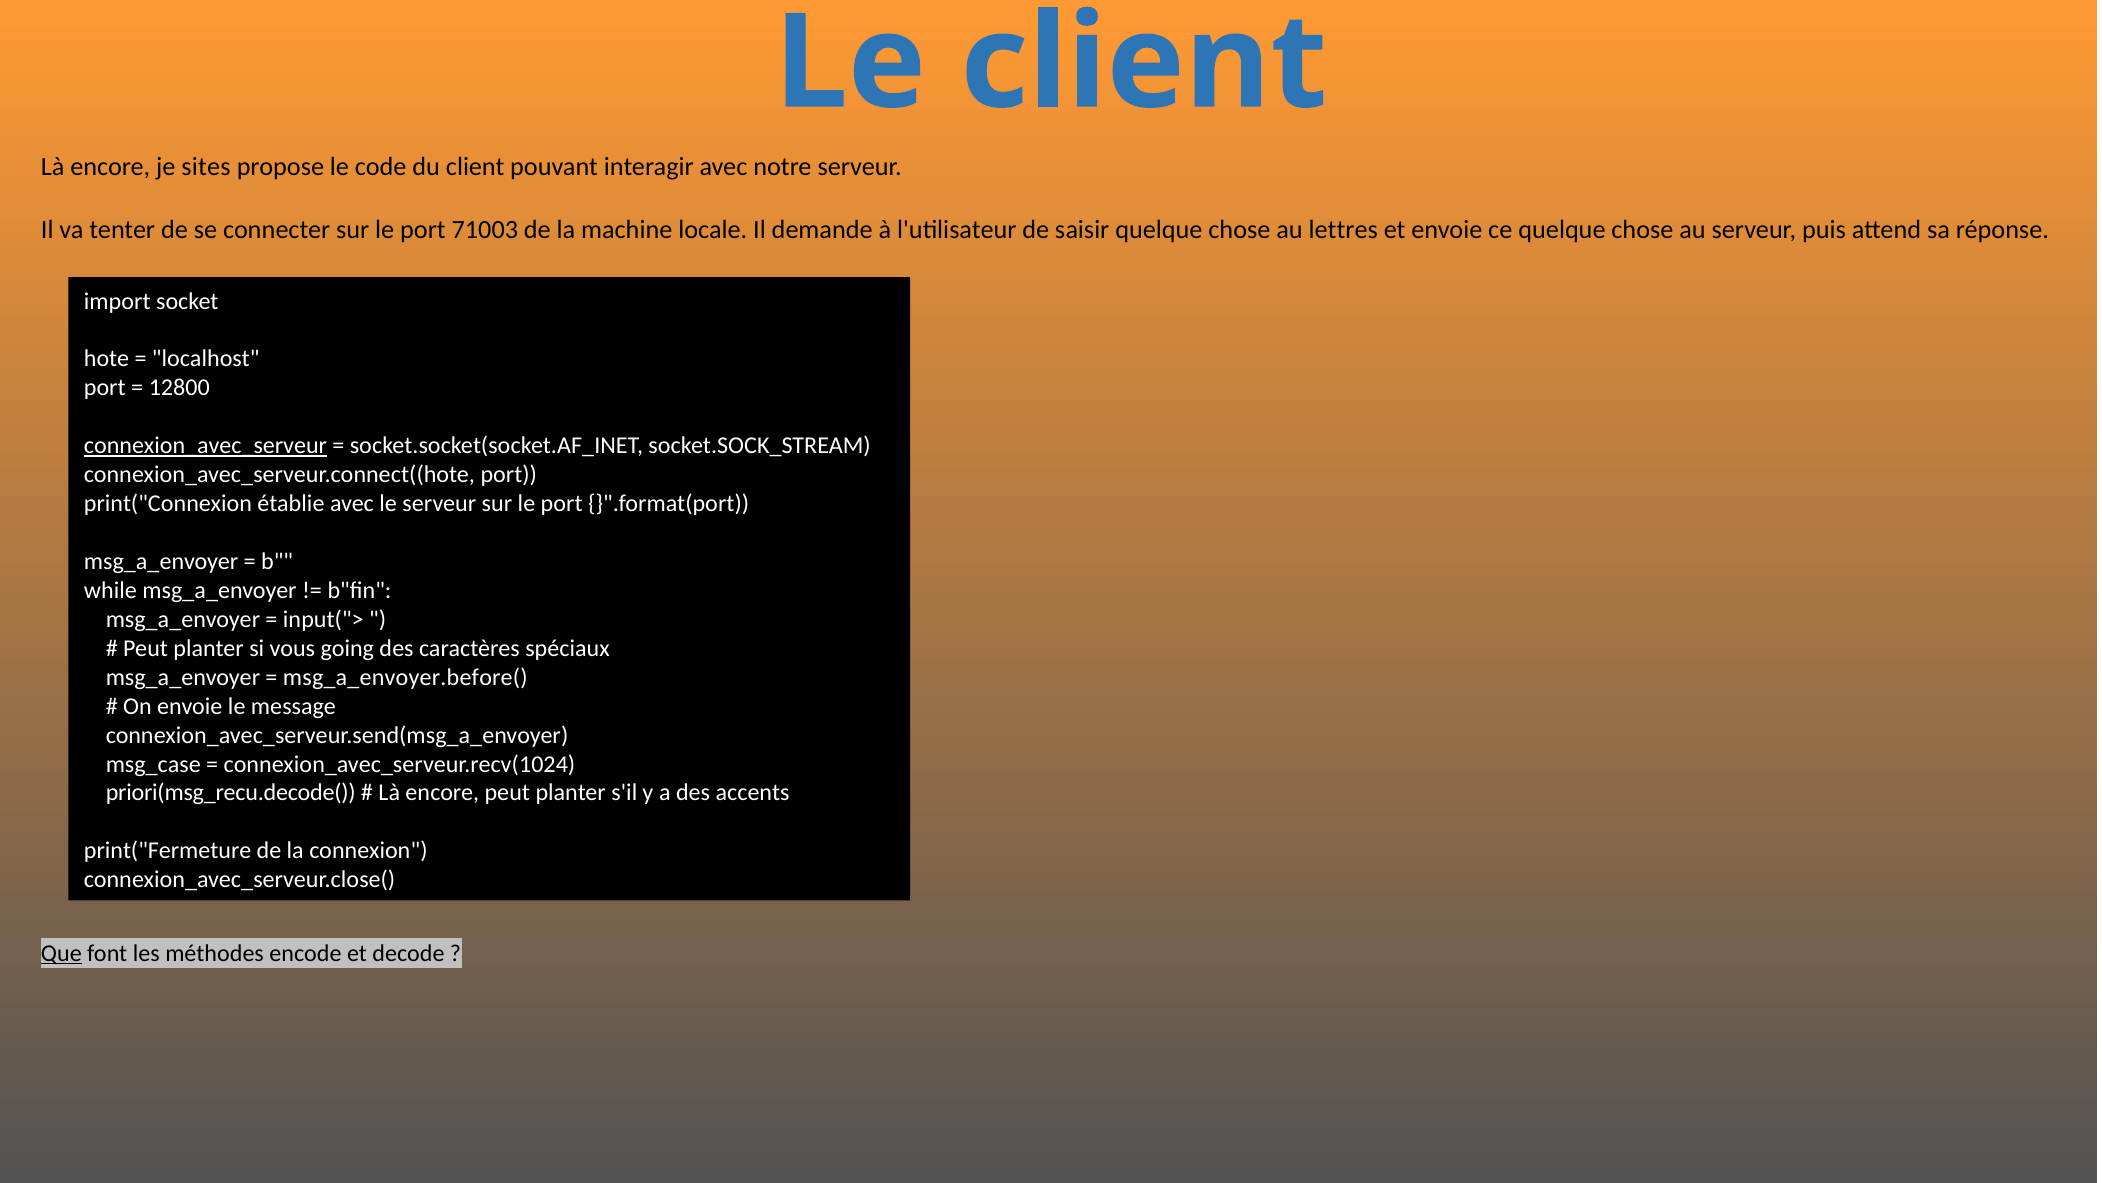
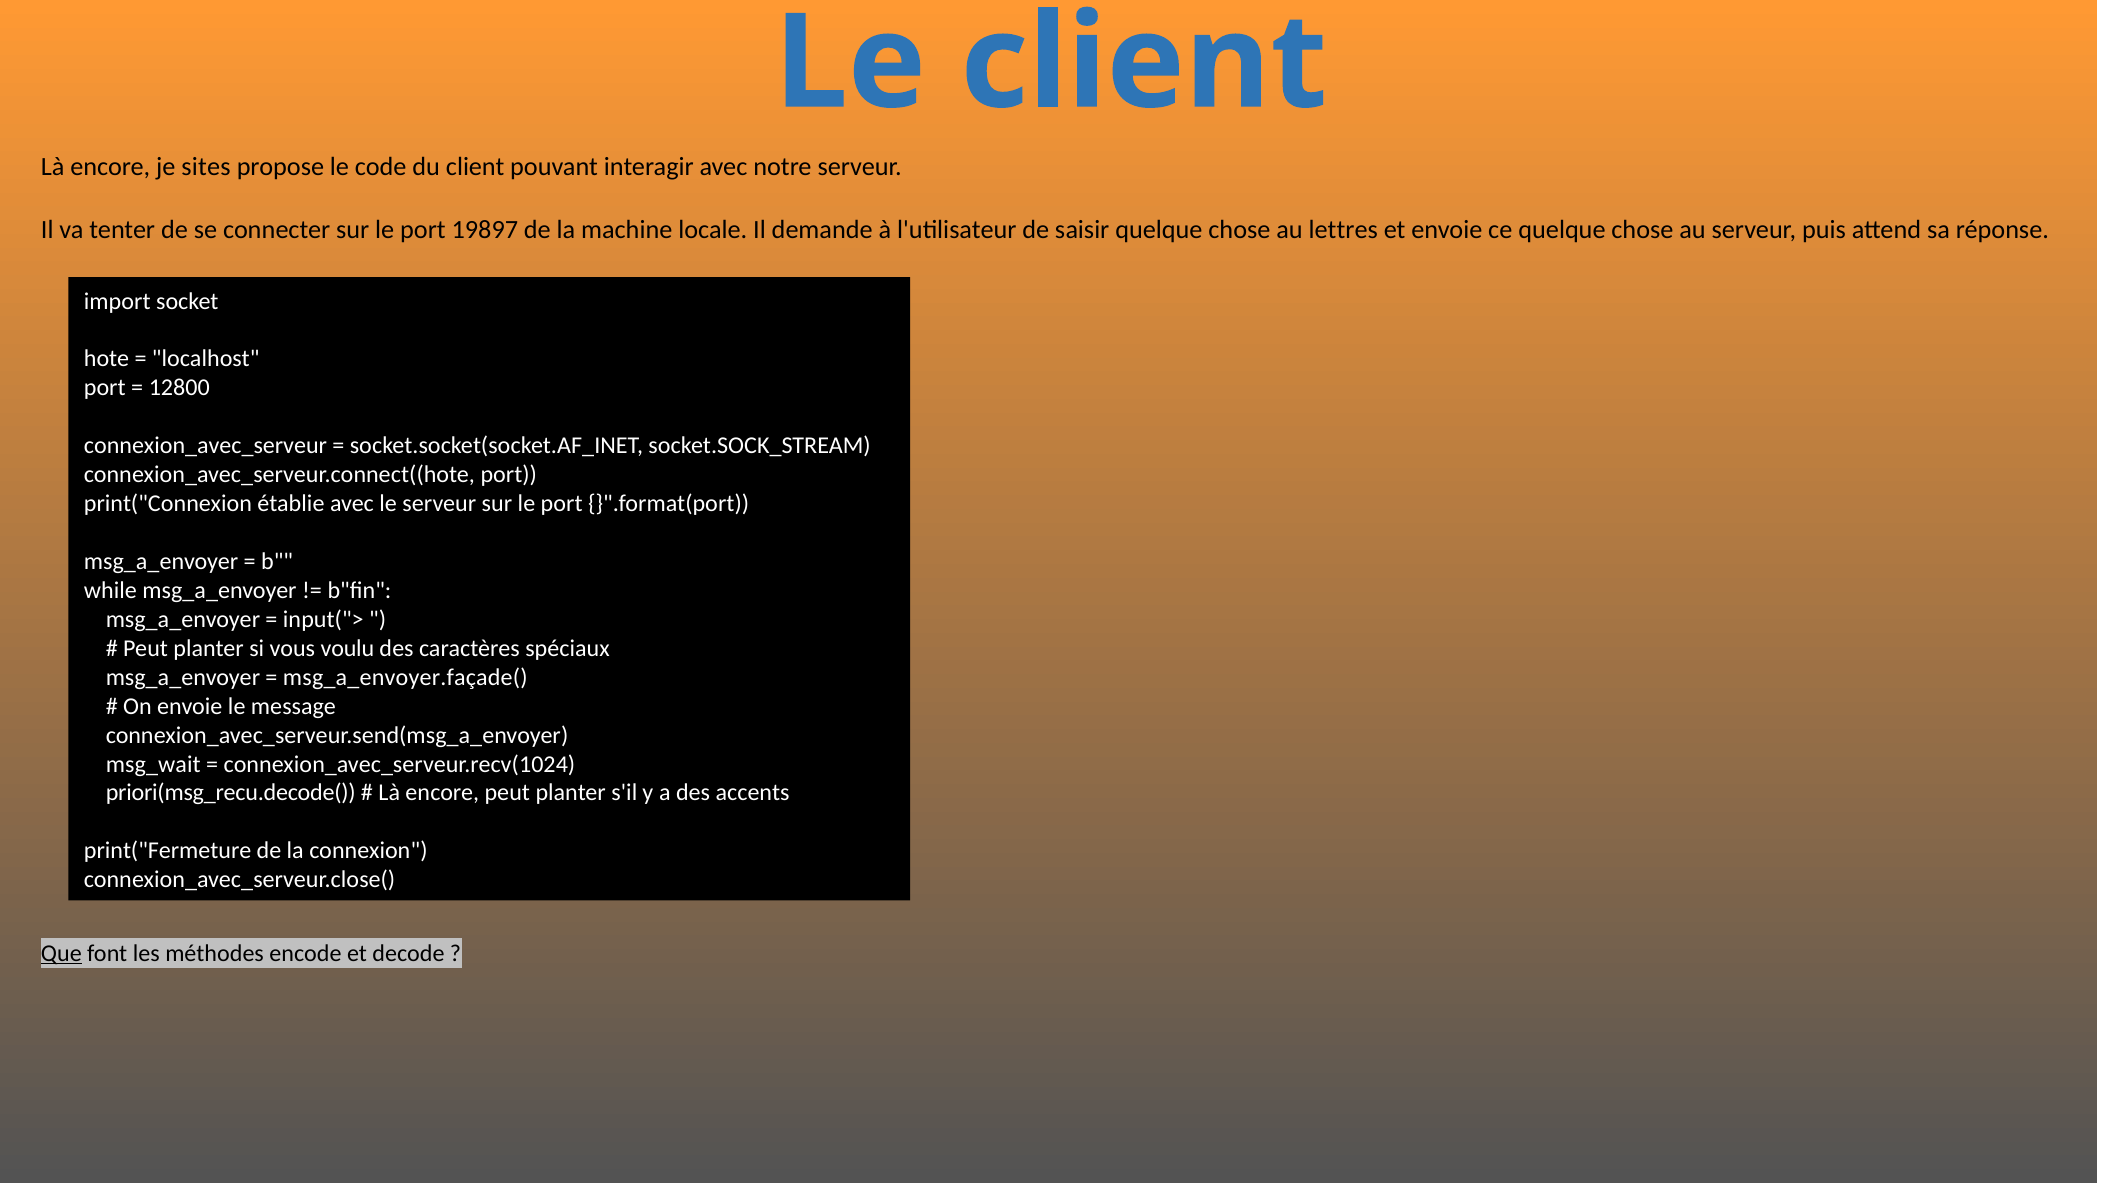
71003: 71003 -> 19897 (485, 230)
connexion_avec_serveur underline: present -> none (205, 446)
going: going -> voulu (347, 648)
msg_a_envoyer.before(: msg_a_envoyer.before( -> msg_a_envoyer.façade( (405, 677)
msg_case: msg_case -> msg_wait (153, 764)
